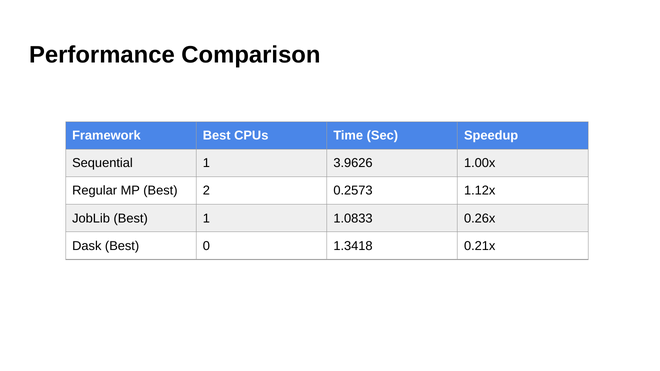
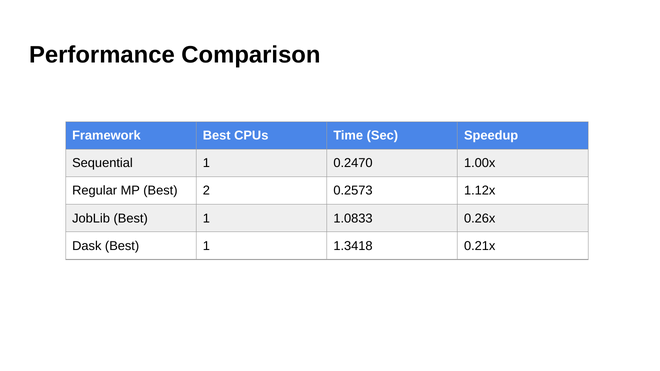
3.9626: 3.9626 -> 0.2470 (353, 163)
Dask Best 0: 0 -> 1 (206, 246)
